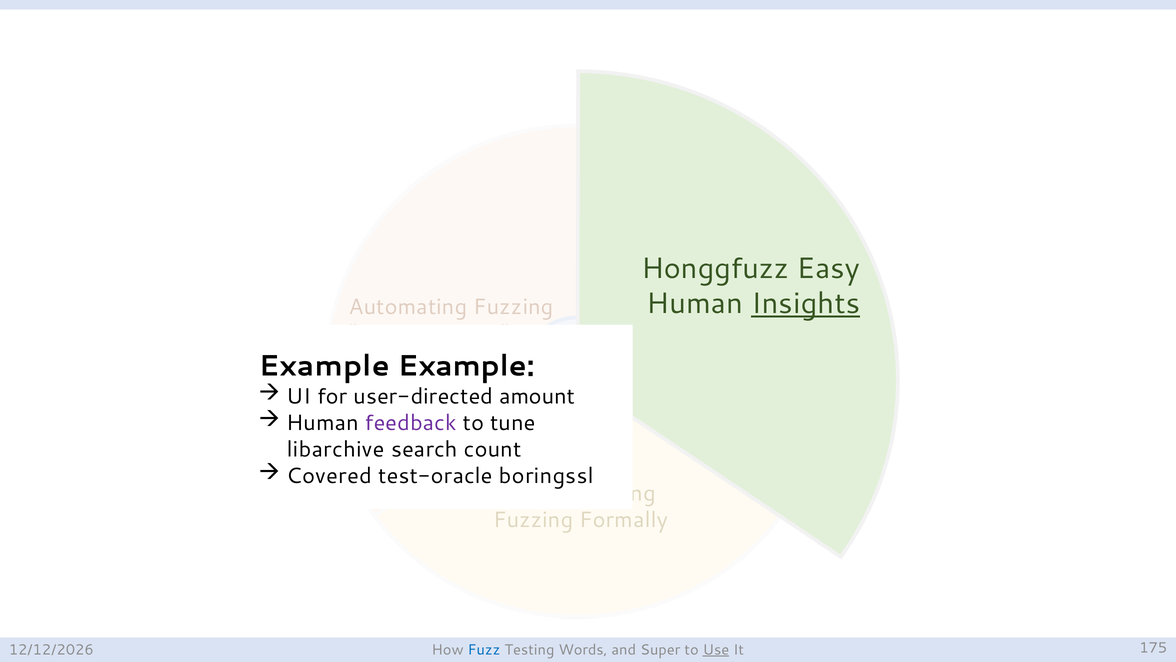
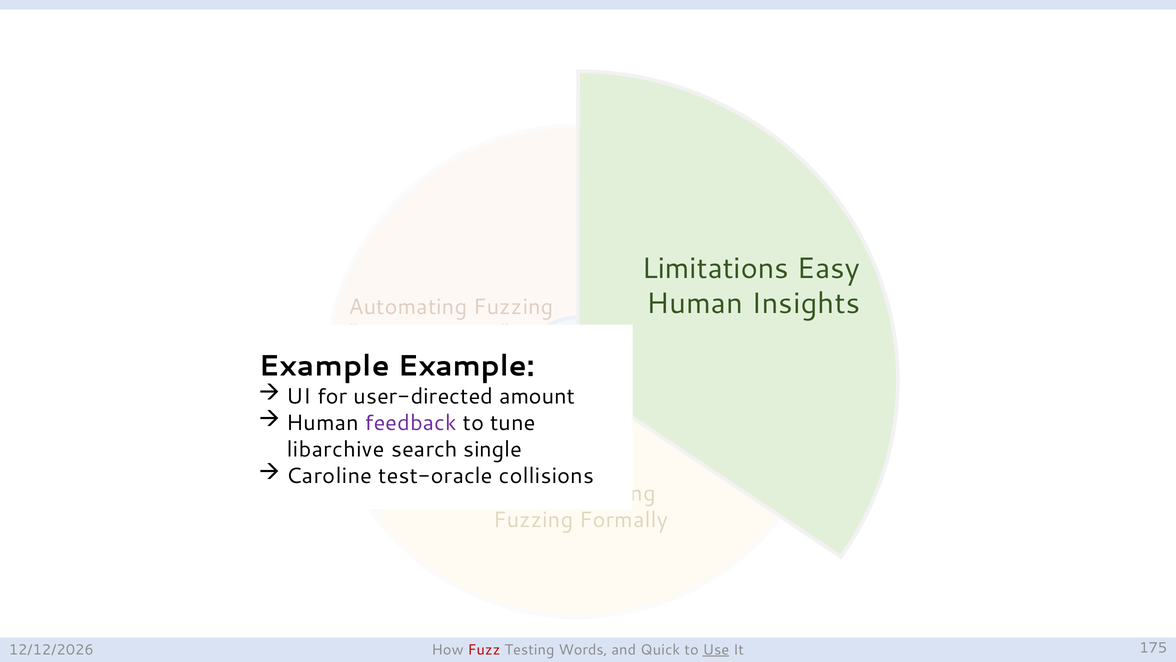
Honggfuzz: Honggfuzz -> Limitations (715, 268)
Insights underline: present -> none (806, 304)
count: count -> single (493, 449)
Covered: Covered -> Caroline (329, 475)
boringssl: boringssl -> collisions (546, 475)
Fuzz colour: blue -> red (484, 649)
Super: Super -> Quick (660, 649)
